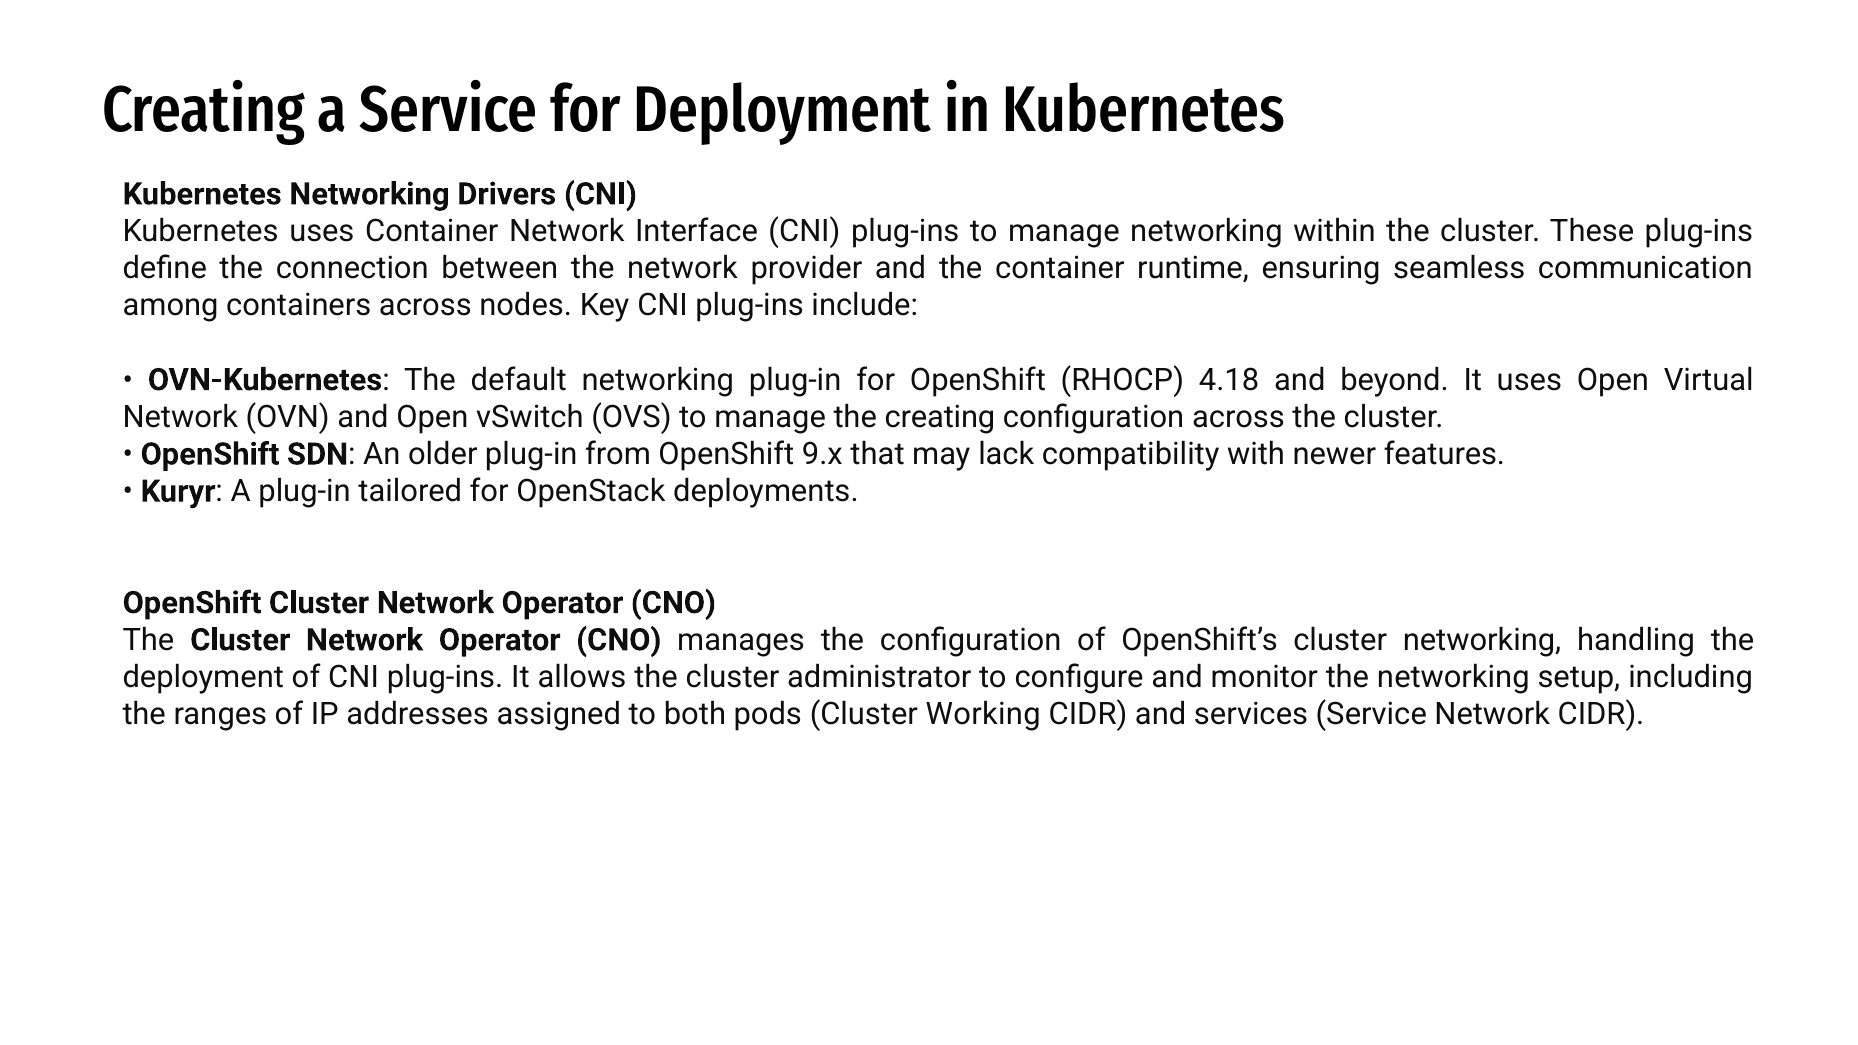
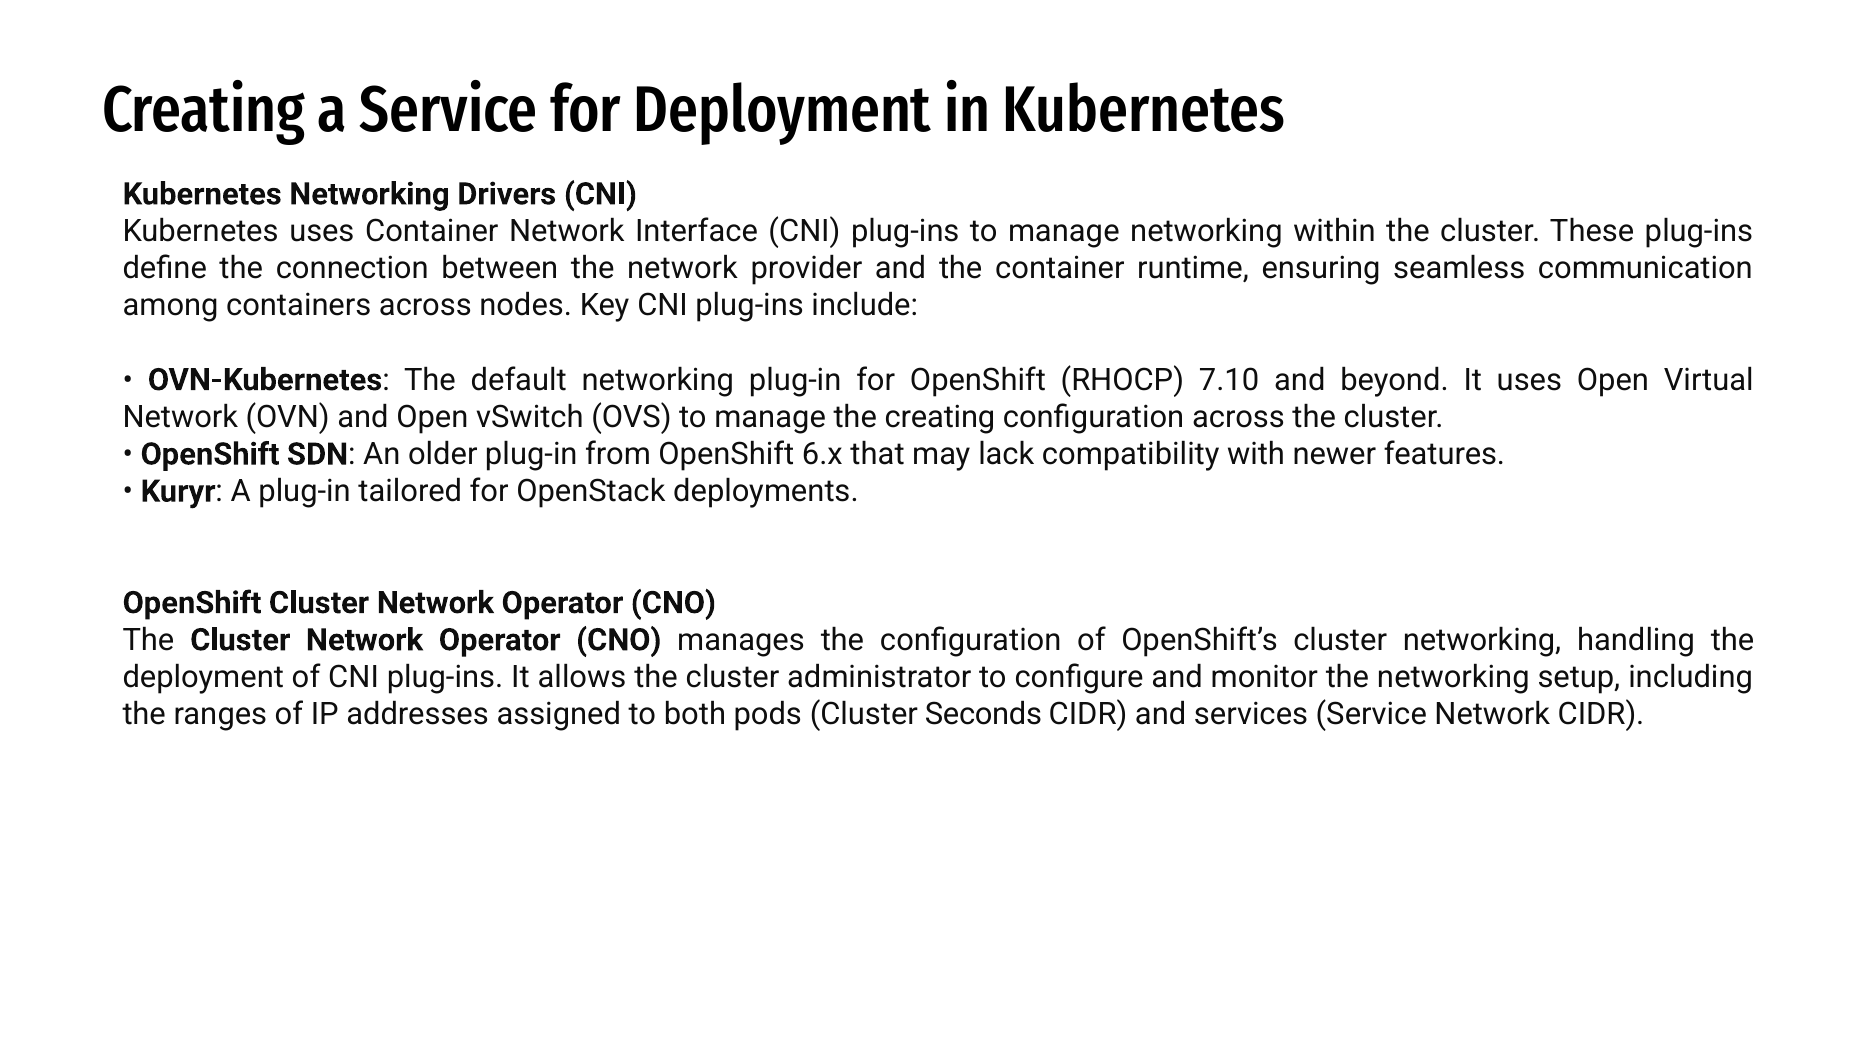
4.18: 4.18 -> 7.10 (1229, 380)
9.x: 9.x -> 6.x (822, 454)
Working: Working -> Seconds (983, 714)
